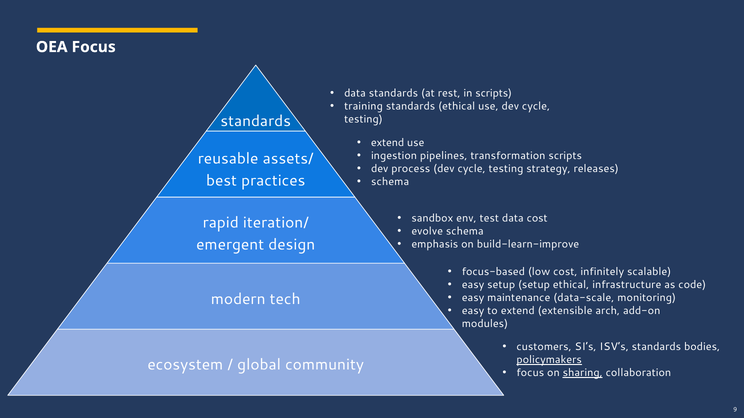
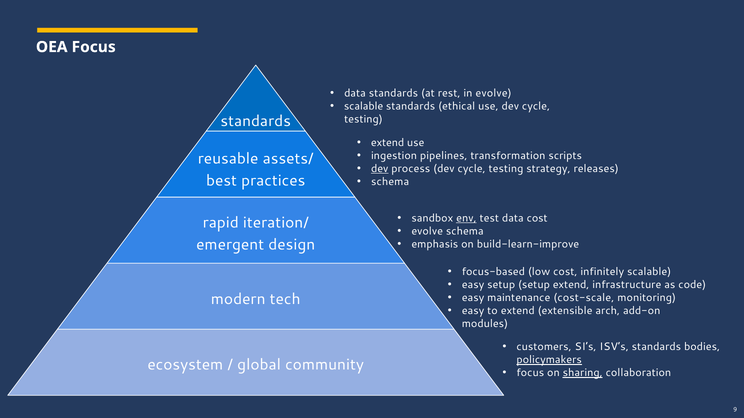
in scripts: scripts -> evolve (494, 93)
training: training -> scalable (364, 107)
dev underline: none -> present (380, 169)
env underline: none -> present (466, 219)
setup ethical: ethical -> extend (571, 285)
data-scale: data-scale -> cost-scale (584, 298)
